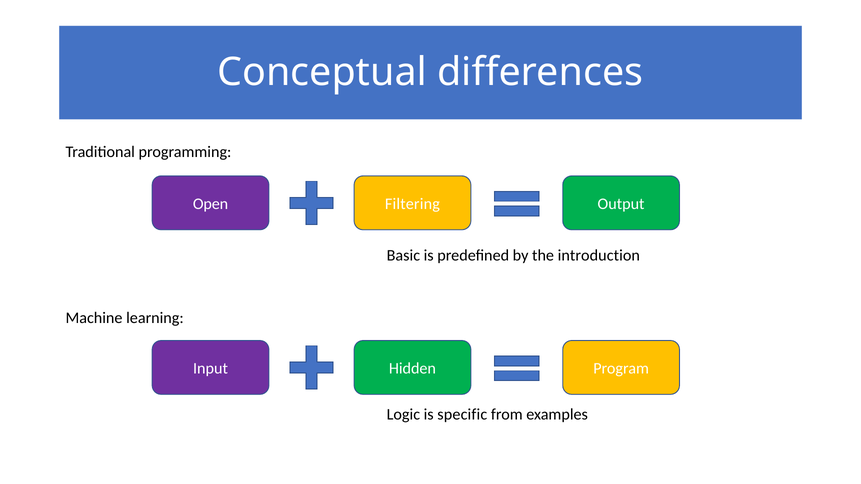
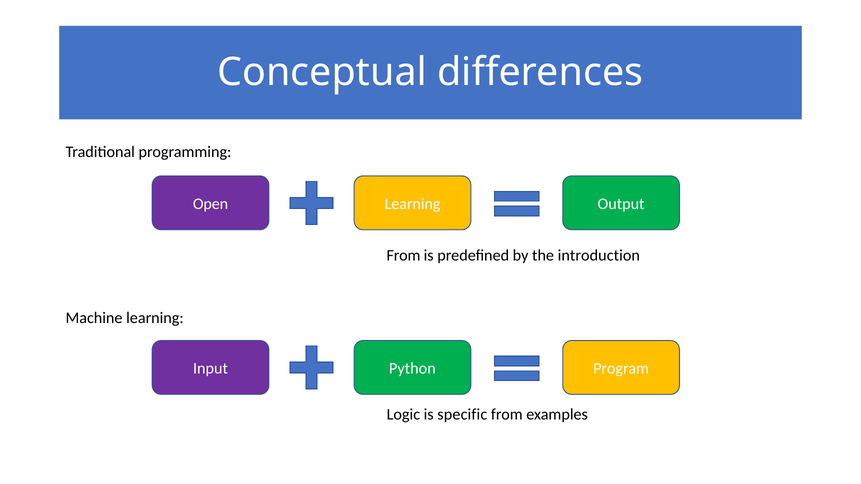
Filtering: Filtering -> Learning (413, 204)
Basic: Basic -> From (403, 255)
Hidden: Hidden -> Python (412, 369)
